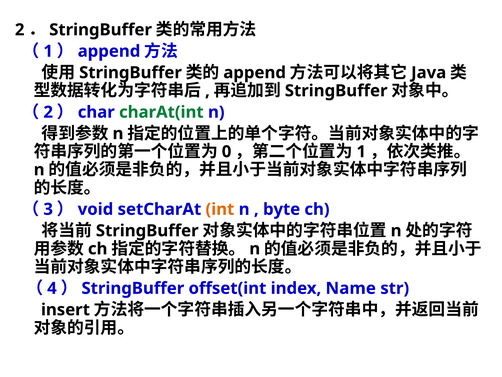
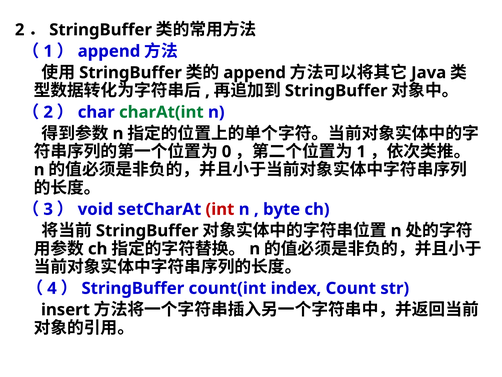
int colour: orange -> red (220, 209)
offset(int: offset(int -> count(int (227, 288)
Name: Name -> Count (351, 288)
